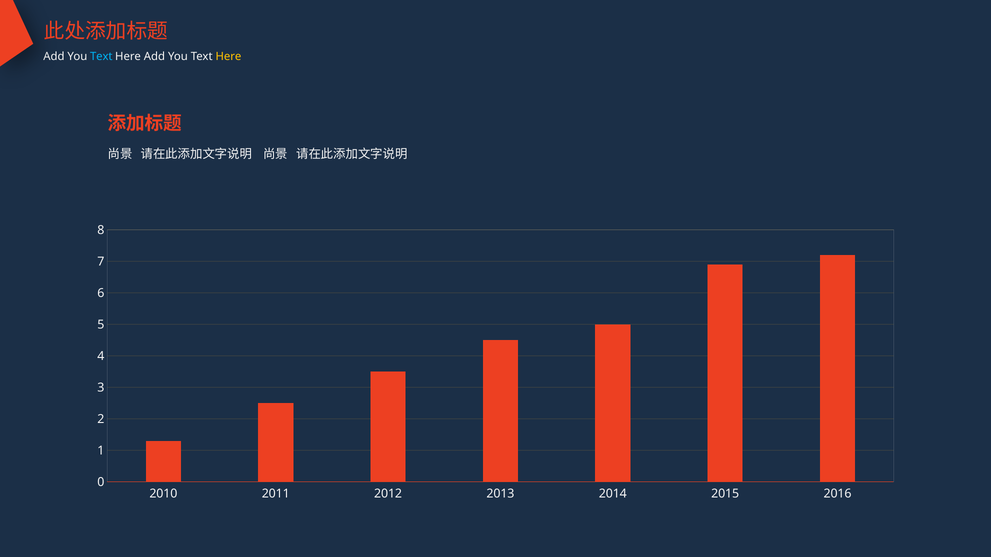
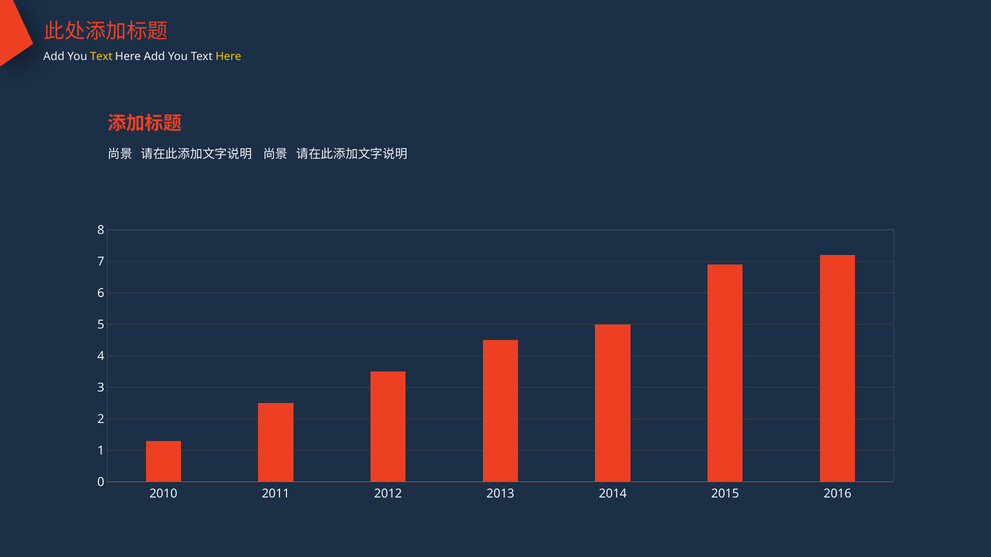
Text colour: light blue -> yellow (101, 57)
